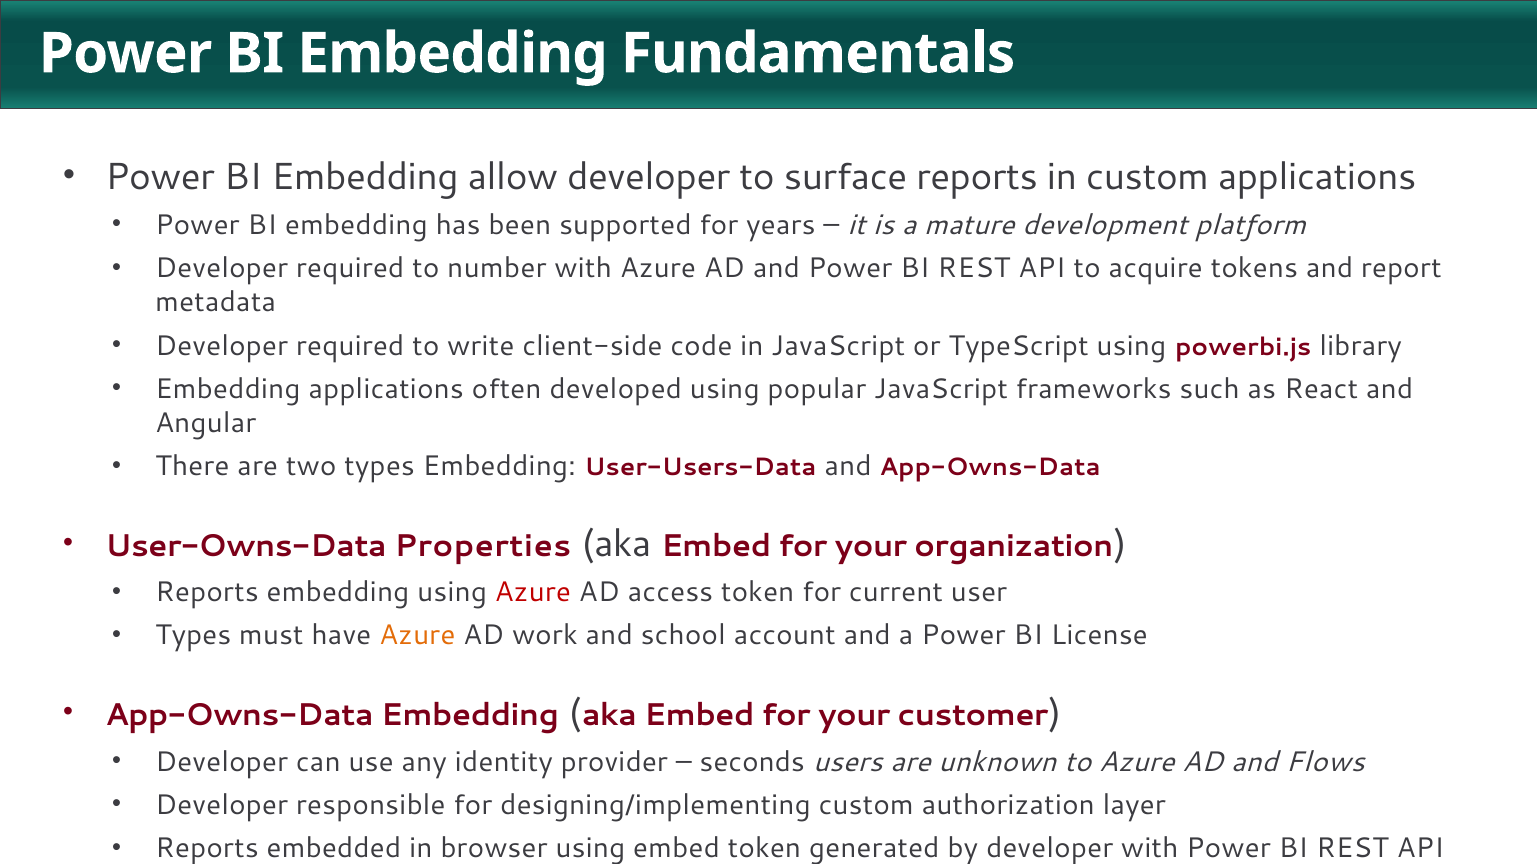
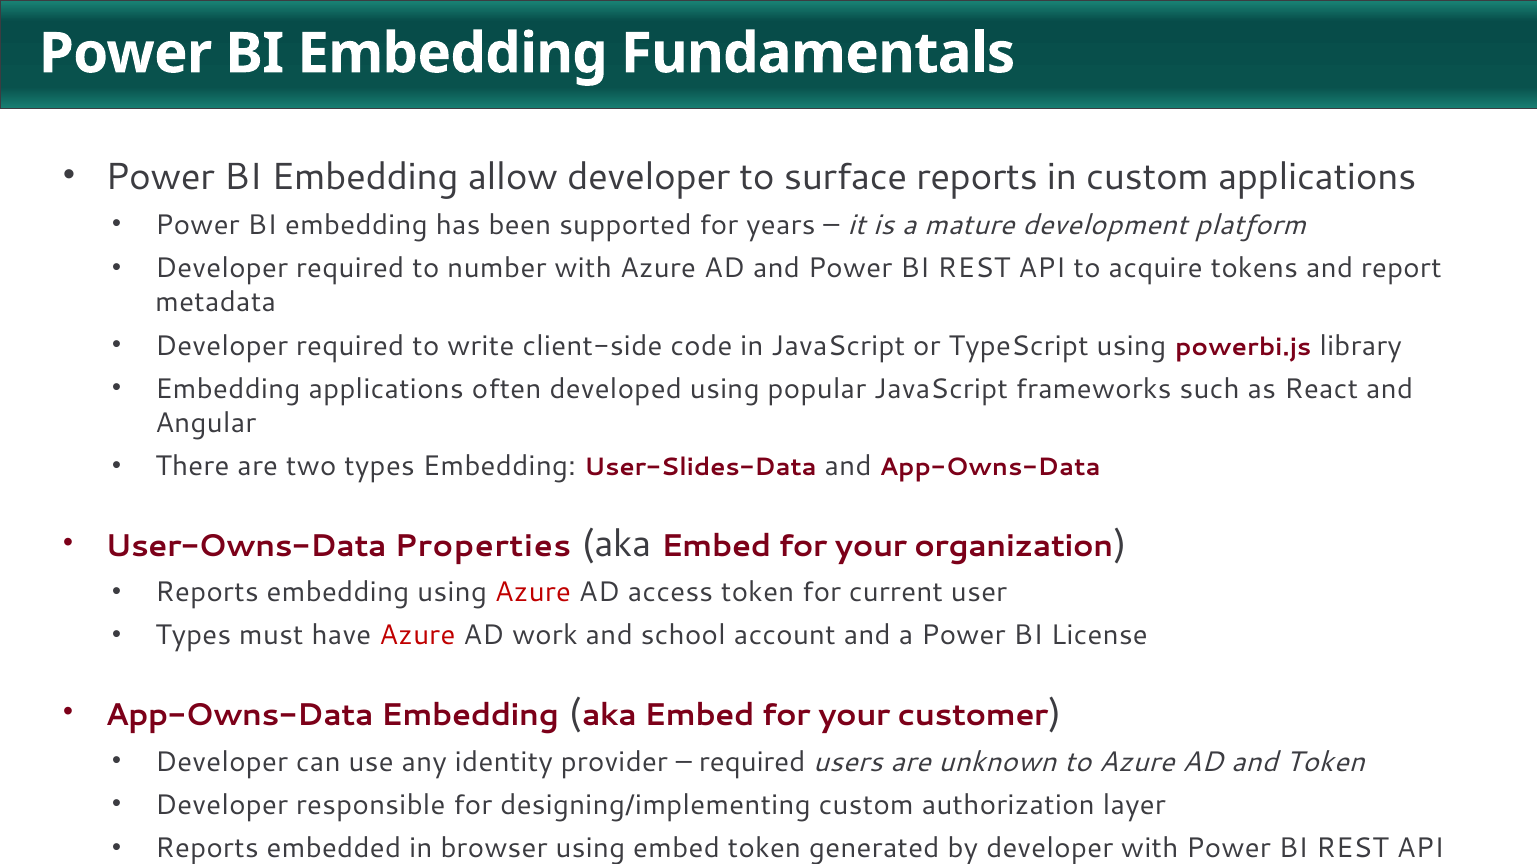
User-Users-Data: User-Users-Data -> User-Slides-Data (700, 467)
Azure colour: orange -> red (417, 636)
seconds: seconds -> required (752, 762)
and Flows: Flows -> Token (1325, 762)
